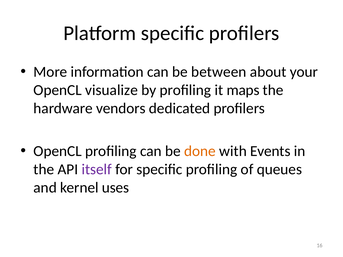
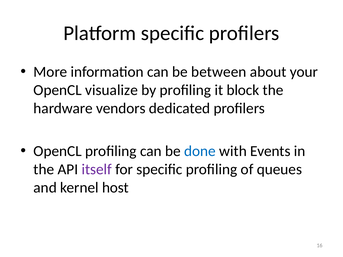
maps: maps -> block (243, 90)
done colour: orange -> blue (200, 151)
uses: uses -> host (115, 188)
